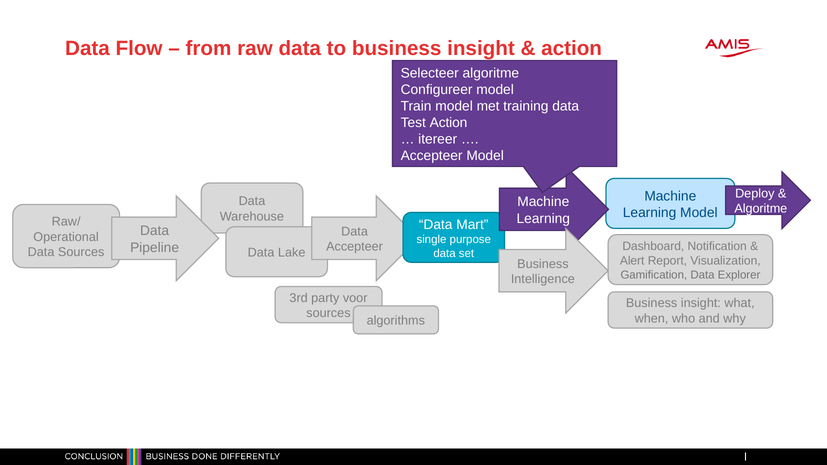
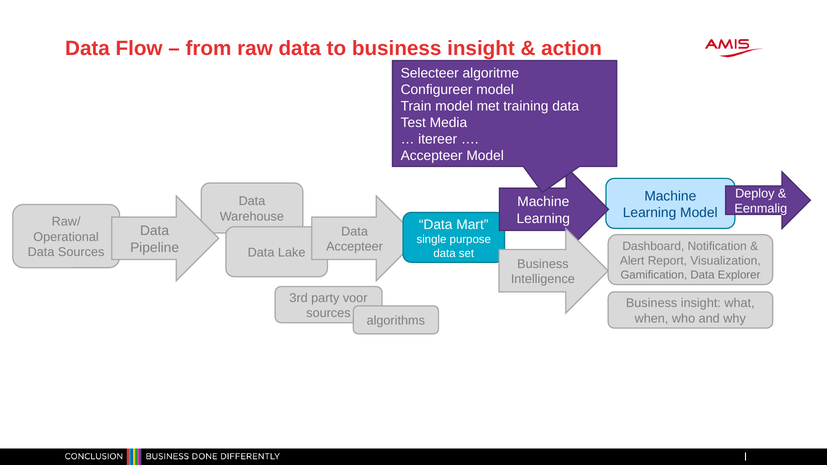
Test Action: Action -> Media (448, 123)
Algoritme: Algoritme -> Eenmalig (761, 209)
